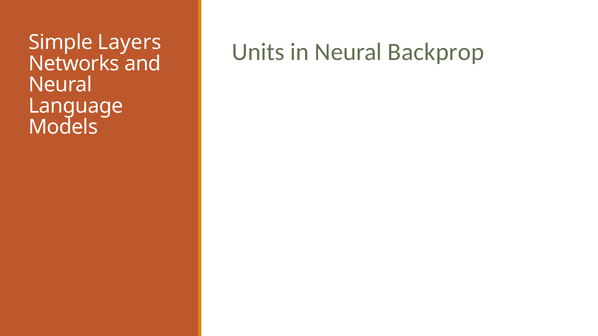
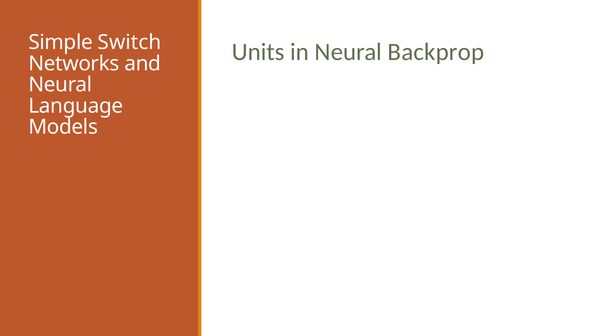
Layers: Layers -> Switch (129, 43)
